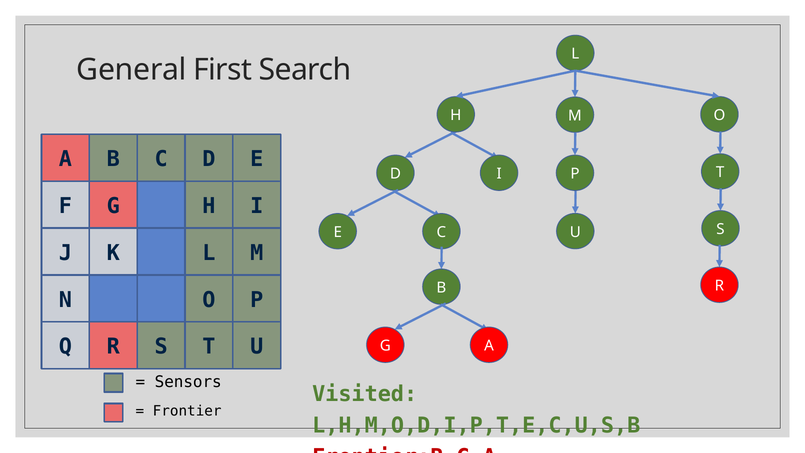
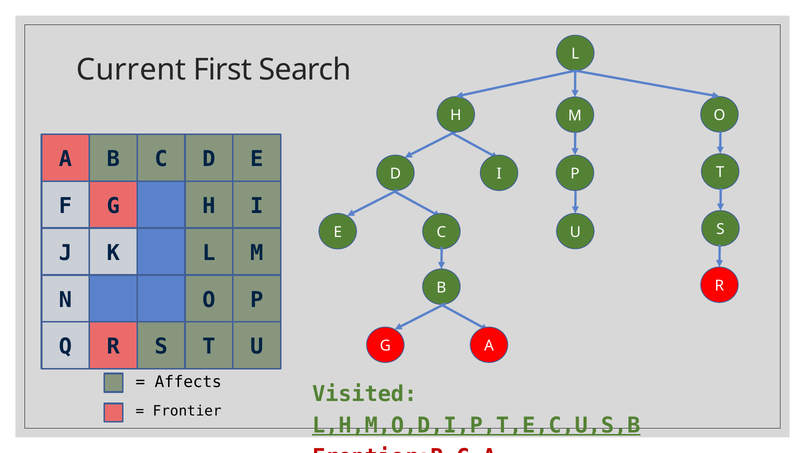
General: General -> Current (131, 70)
Sensors: Sensors -> Affects (188, 382)
L,H,M,O,D,I,P,T,E,C,U,S,B underline: none -> present (476, 425)
